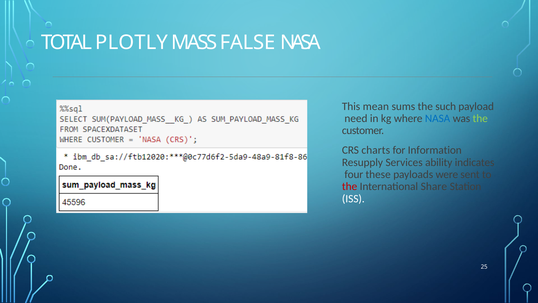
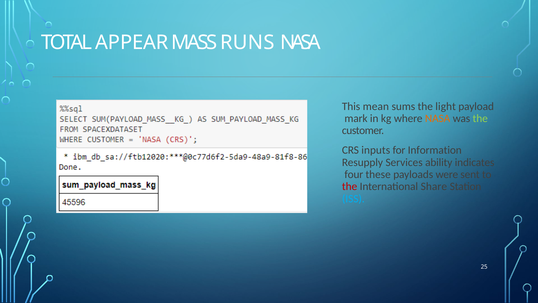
PLOTLY: PLOTLY -> APPEAR (132, 42)
FALSE: FALSE -> RUNS (247, 42)
such: such -> light (446, 106)
need: need -> mark (356, 118)
NASA colour: blue -> orange (438, 118)
charts: charts -> inputs (376, 150)
ISS colour: white -> light blue (353, 198)
